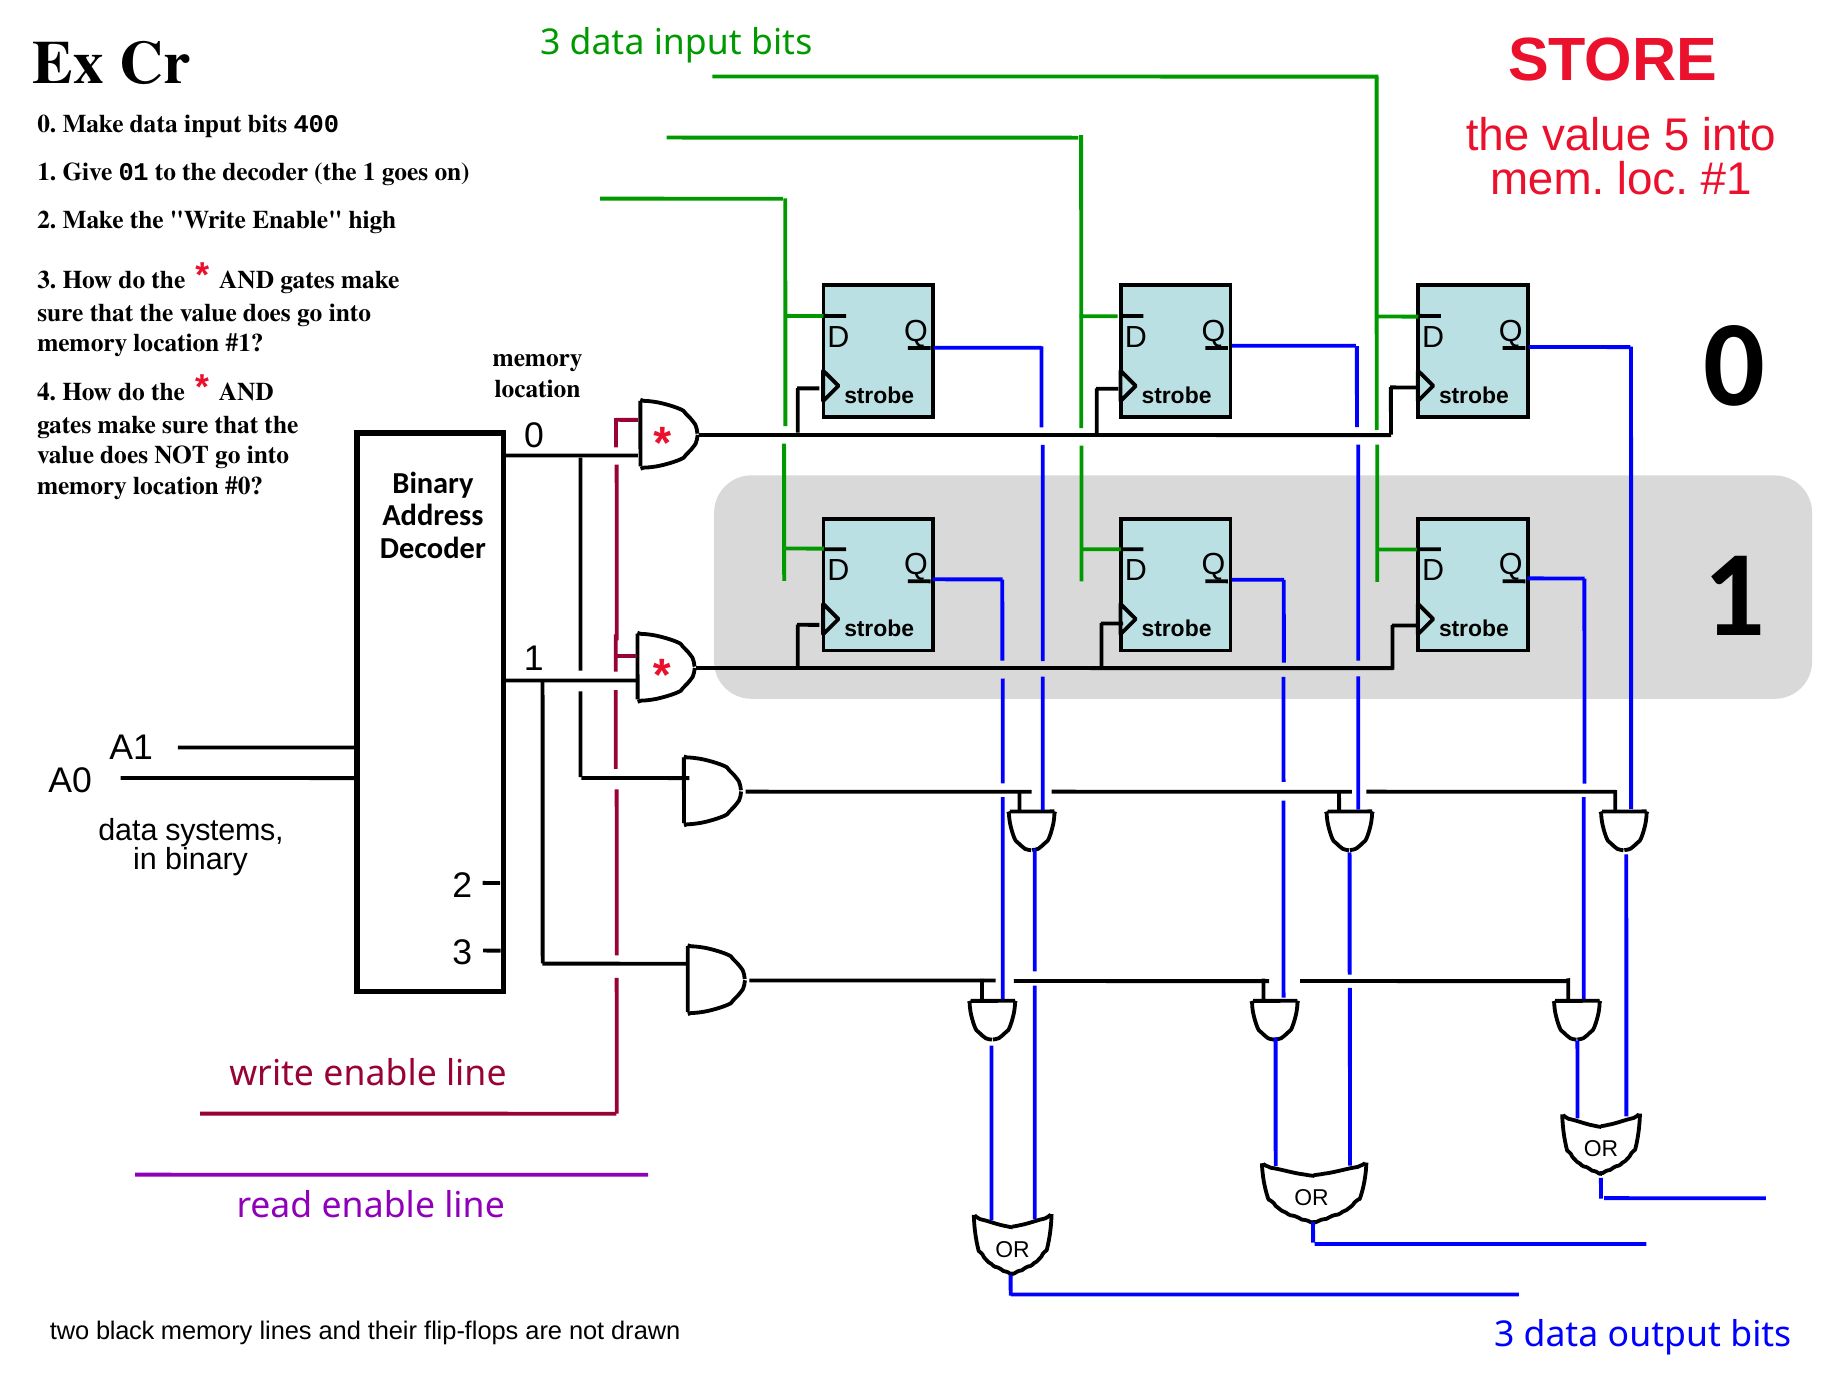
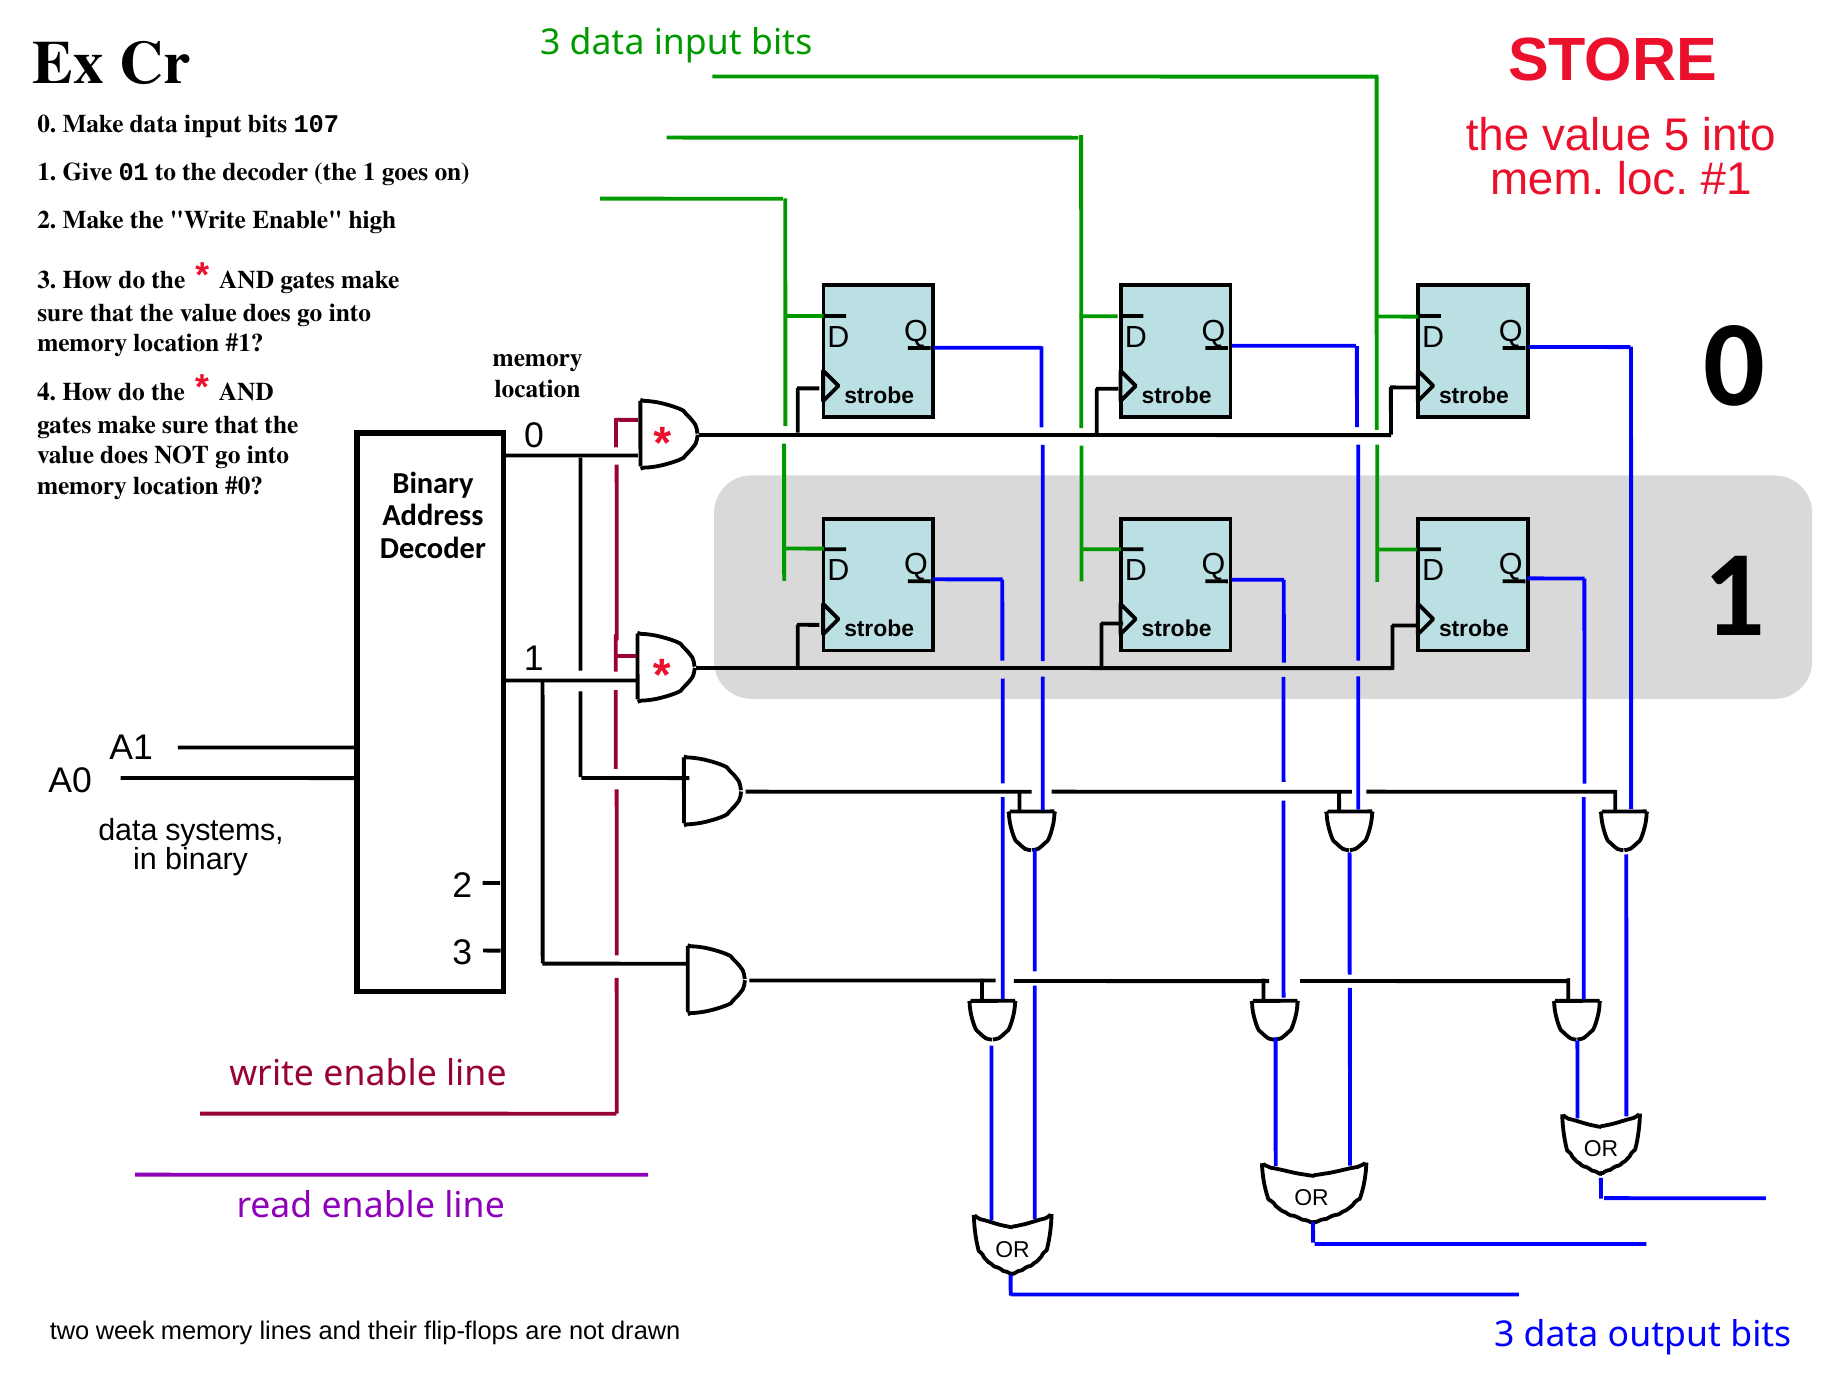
400: 400 -> 107 (316, 124)
black: black -> week (125, 1330)
